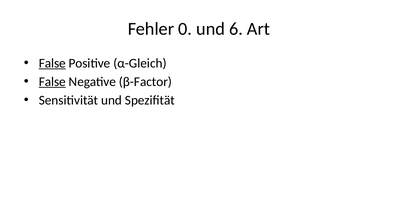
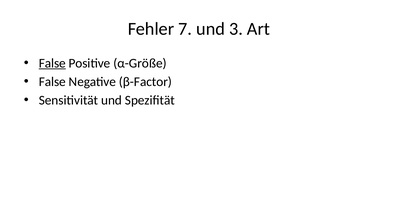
0: 0 -> 7 (185, 29)
6: 6 -> 3 (236, 29)
α-Gleich: α-Gleich -> α-Größe (140, 63)
False underline: present -> none (52, 82)
